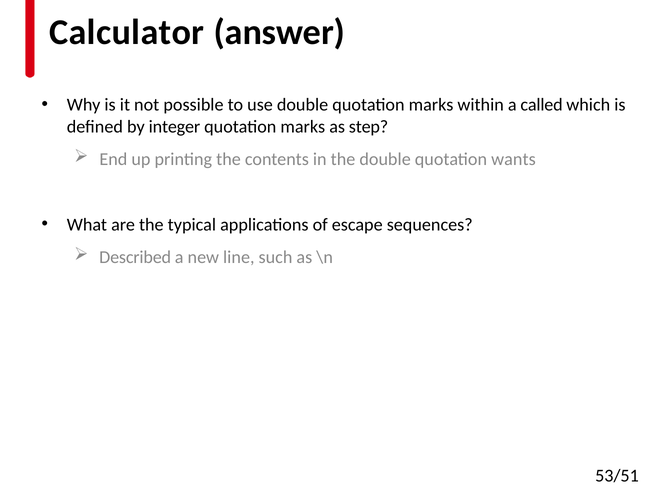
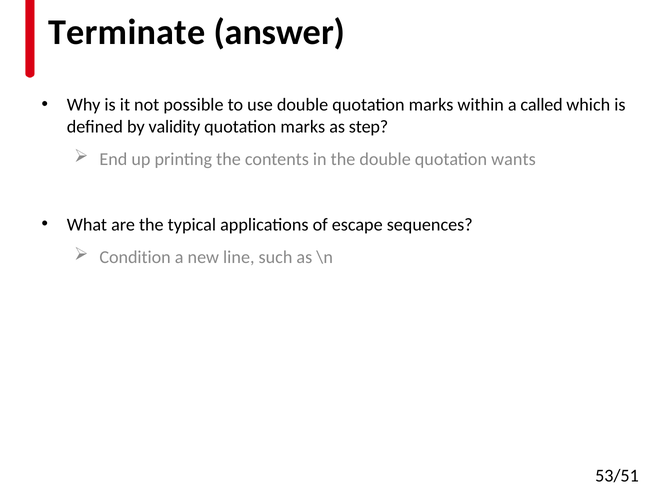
Calculator: Calculator -> Terminate (127, 32)
integer: integer -> validity (174, 127)
Described: Described -> Condition (135, 257)
